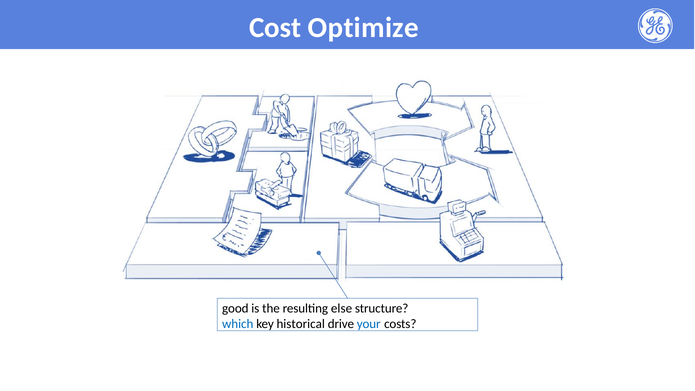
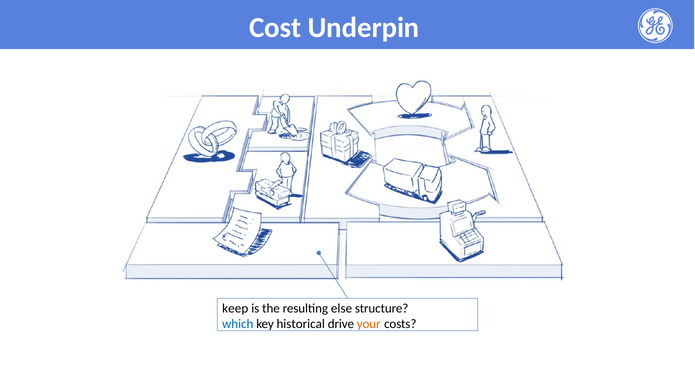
Optimize: Optimize -> Underpin (364, 28)
good: good -> keep (235, 308)
your colour: blue -> orange (369, 324)
